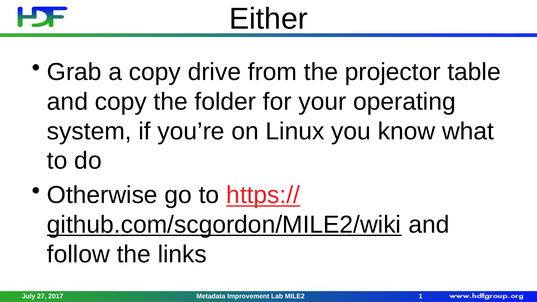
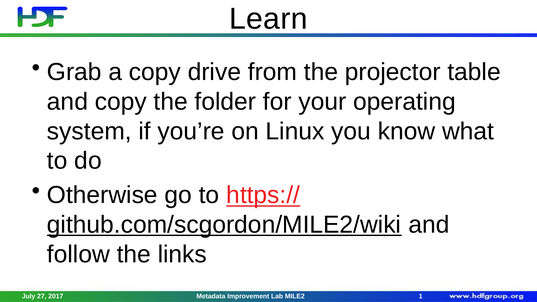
Either: Either -> Learn (268, 19)
